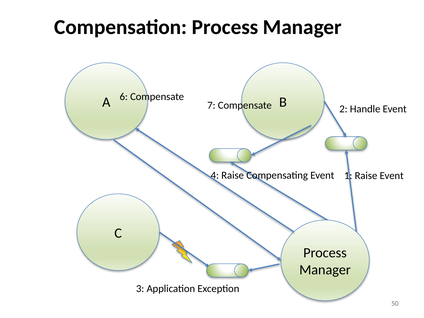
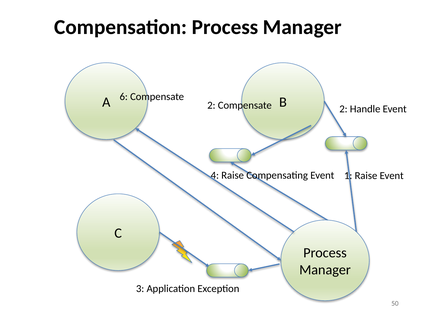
7: 7 -> 2 (211, 105)
